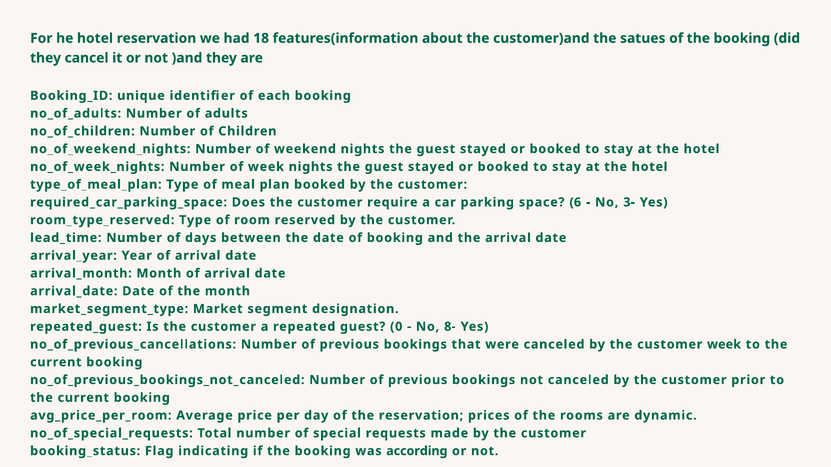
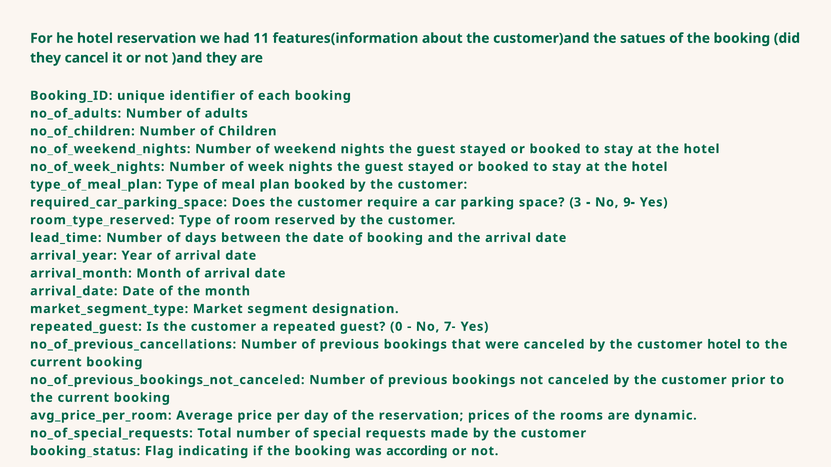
18: 18 -> 11 (261, 38)
6: 6 -> 3 (575, 202)
3-: 3- -> 9- (629, 202)
8-: 8- -> 7- (450, 327)
customer week: week -> hotel (724, 345)
